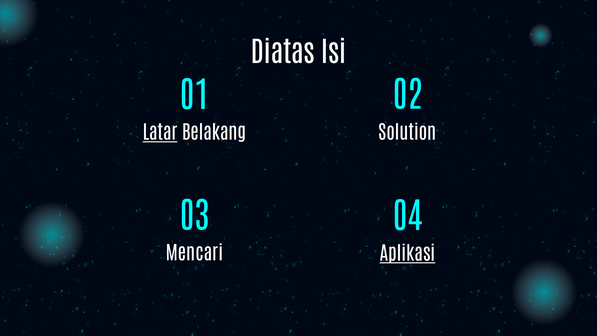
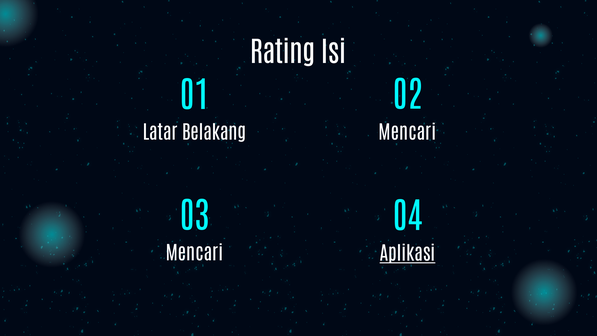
Diatas: Diatas -> Rating (283, 54)
Solution: Solution -> Mencari (407, 133)
Latar underline: present -> none (160, 134)
